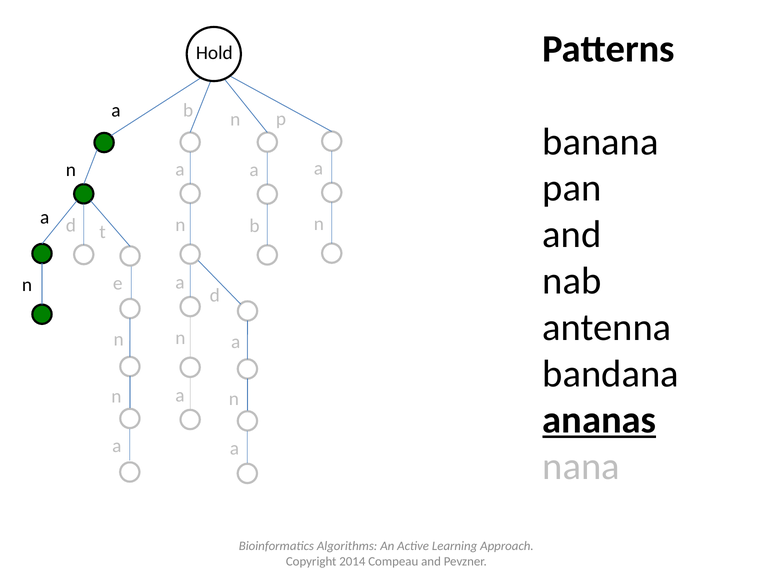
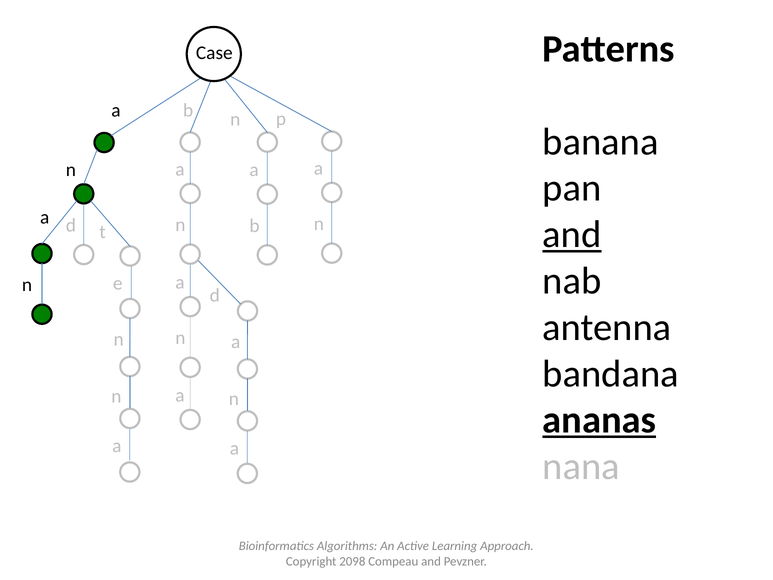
Hold: Hold -> Case (214, 53)
and underline: none -> present (572, 235)
2014: 2014 -> 2098 (352, 561)
